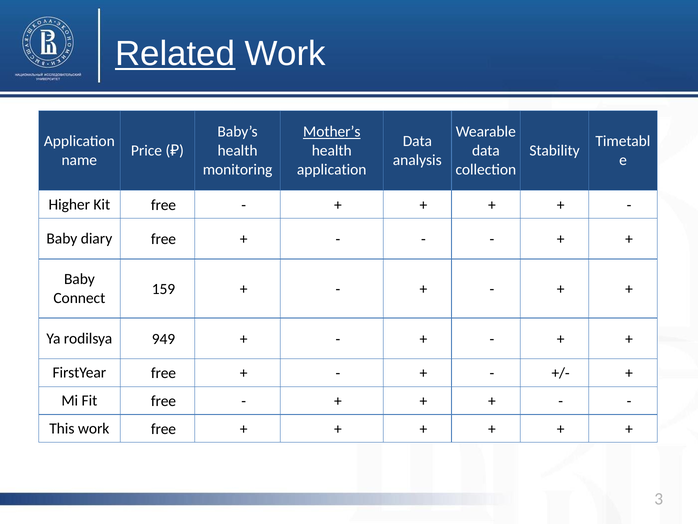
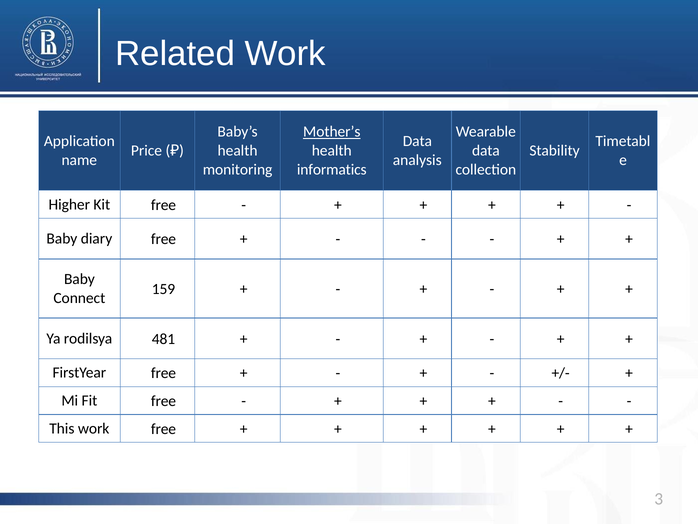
Related underline: present -> none (175, 54)
application: application -> informatics (332, 169)
949: 949 -> 481 (164, 339)
